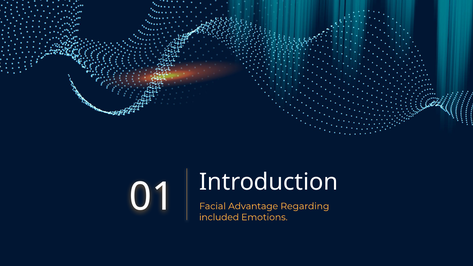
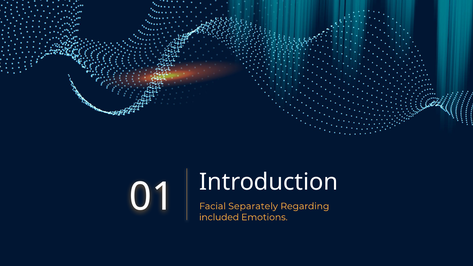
Advantage: Advantage -> Separately (253, 206)
